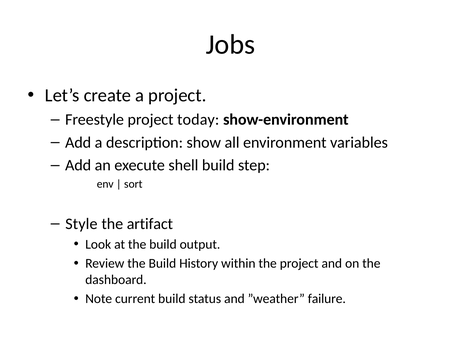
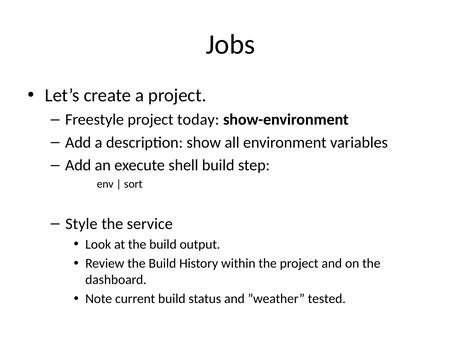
artifact: artifact -> service (150, 224)
failure: failure -> tested (327, 299)
